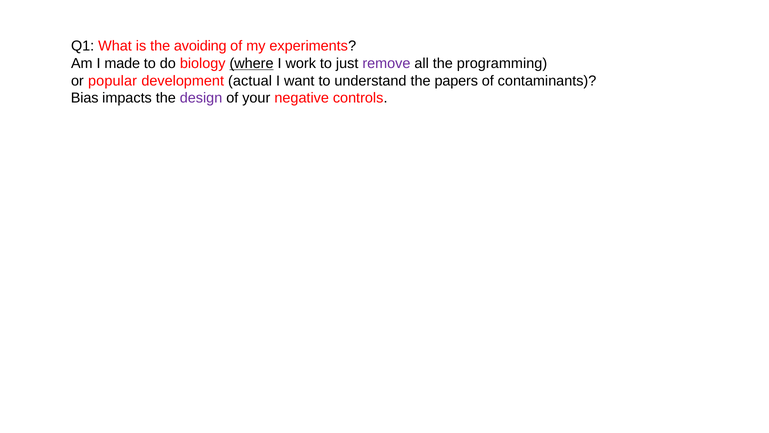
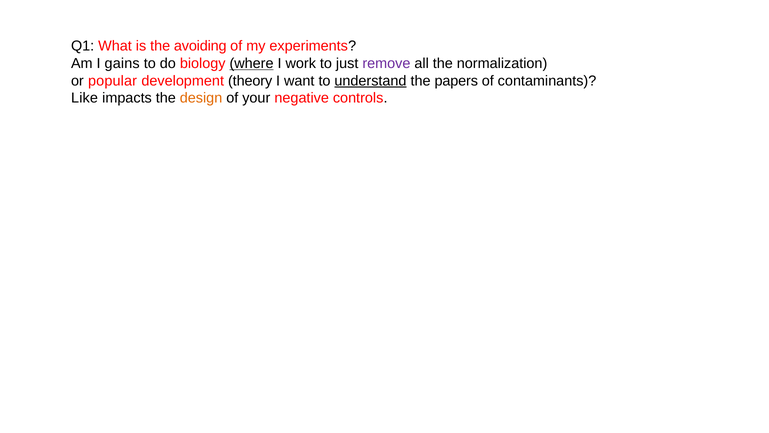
made: made -> gains (122, 63)
programming: programming -> normalization (502, 63)
actual: actual -> theory (250, 81)
understand underline: none -> present (370, 81)
Bias: Bias -> Like (85, 98)
design colour: purple -> orange (201, 98)
